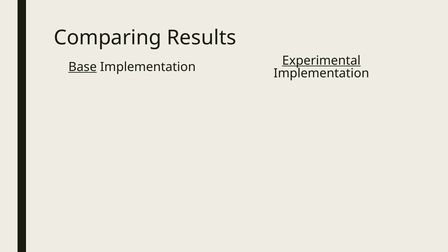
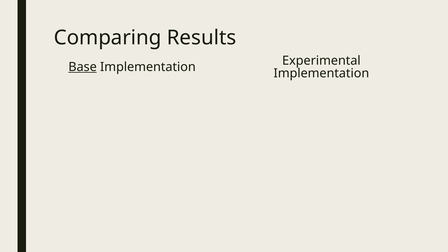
Experimental underline: present -> none (321, 61)
